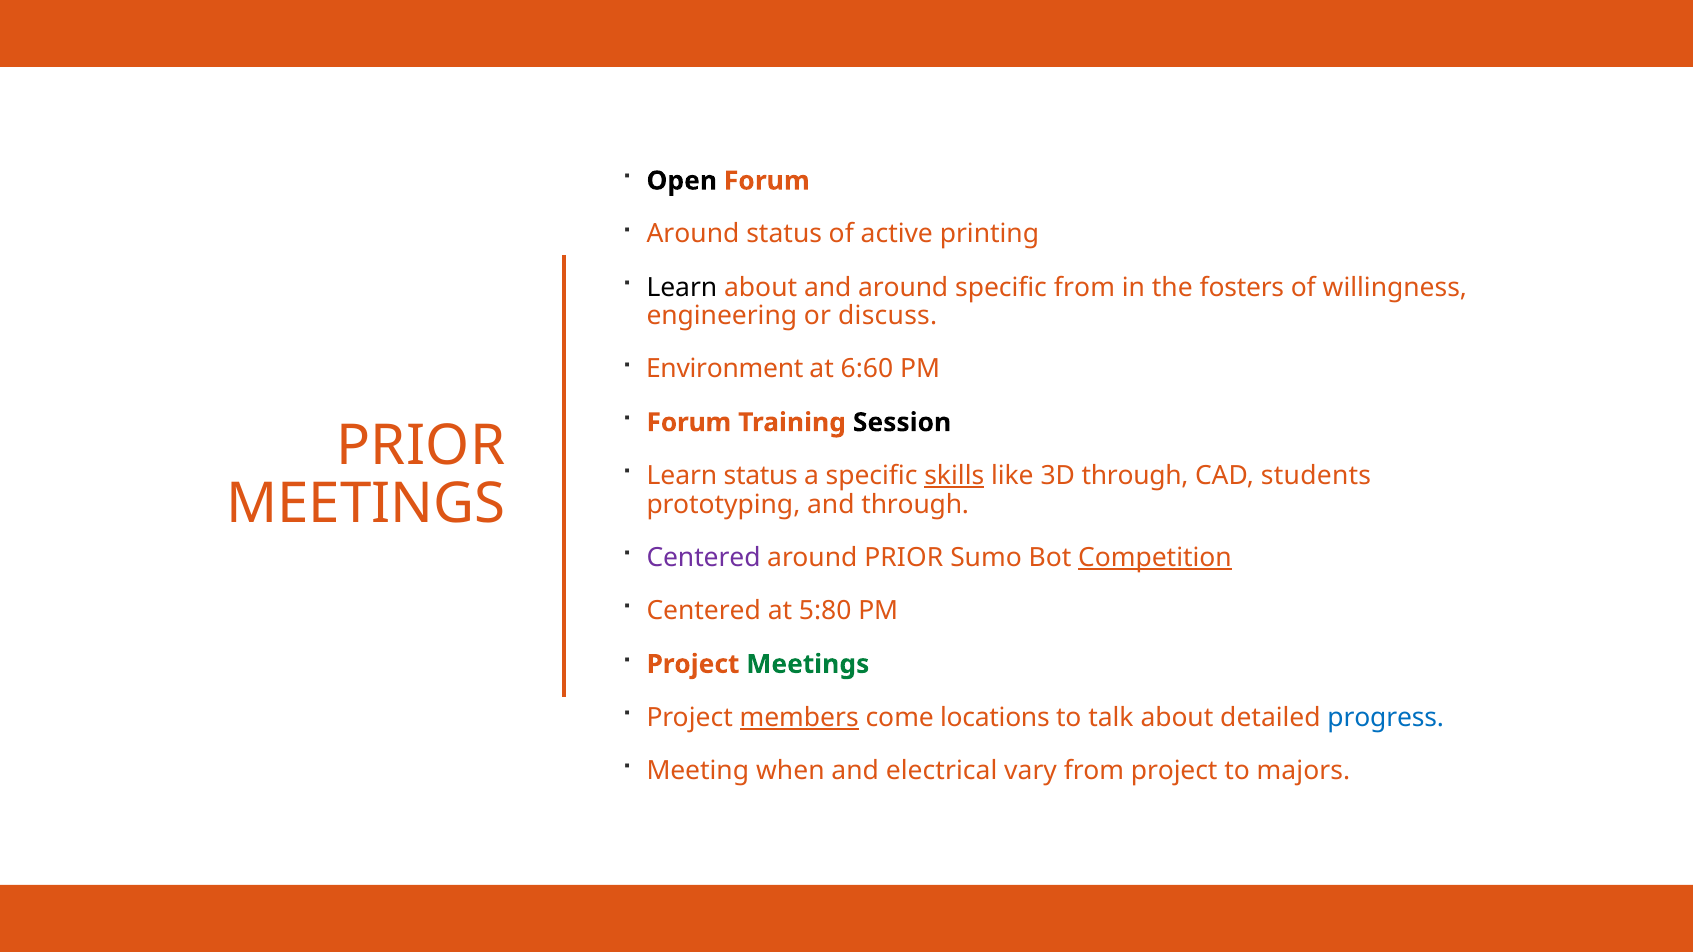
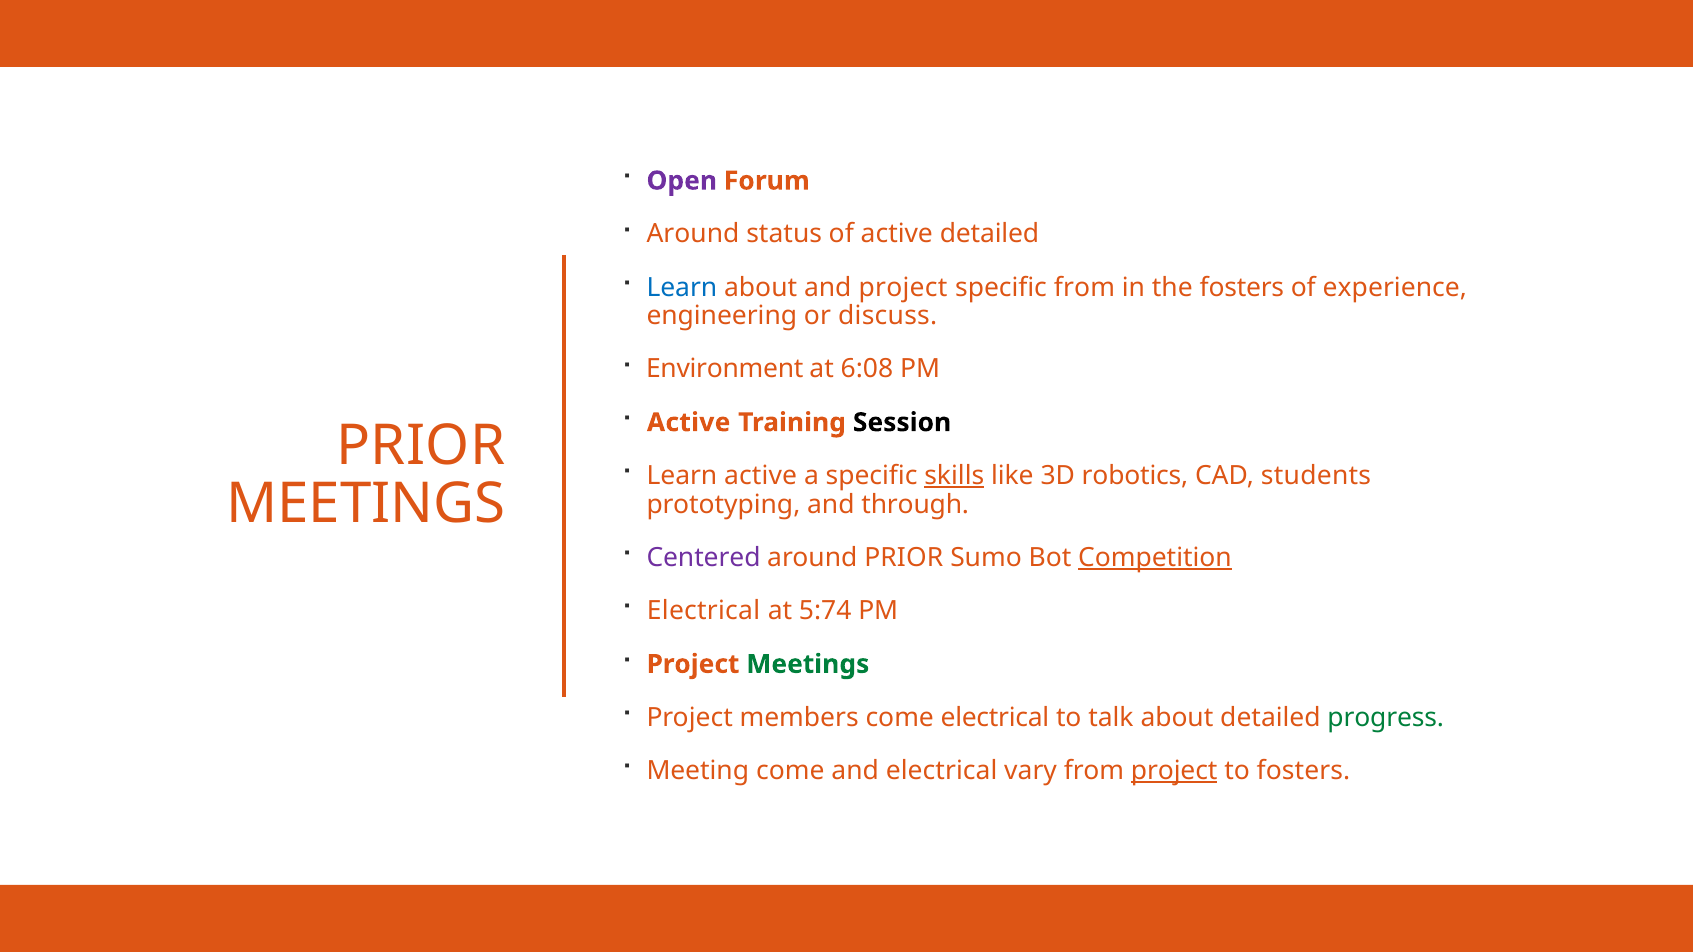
Open colour: black -> purple (682, 181)
active printing: printing -> detailed (989, 234)
Learn colour: black -> blue (682, 287)
and around: around -> project (903, 287)
willingness: willingness -> experience (1395, 287)
6:60: 6:60 -> 6:08 (867, 369)
Forum: Forum -> Active (689, 423)
Learn status: status -> active (761, 476)
3D through: through -> robotics (1135, 476)
Centered: Centered -> Electrical (704, 611)
5:80: 5:80 -> 5:74 (825, 611)
members underline: present -> none (799, 718)
come locations: locations -> electrical (995, 718)
progress colour: blue -> green (1386, 718)
Meeting when: when -> come (790, 771)
project underline: none -> present (1174, 771)
to majors: majors -> fosters (1303, 771)
